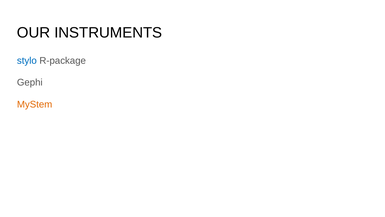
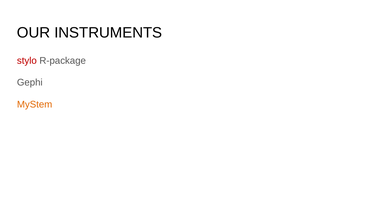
stylo colour: blue -> red (27, 61)
